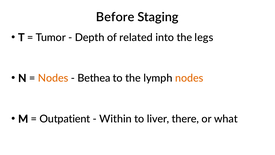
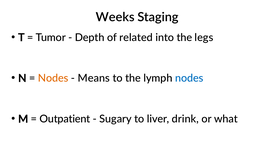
Before: Before -> Weeks (115, 17)
Bethea: Bethea -> Means (94, 78)
nodes colour: orange -> blue (189, 78)
Within: Within -> Sugary (115, 119)
there: there -> drink (185, 119)
